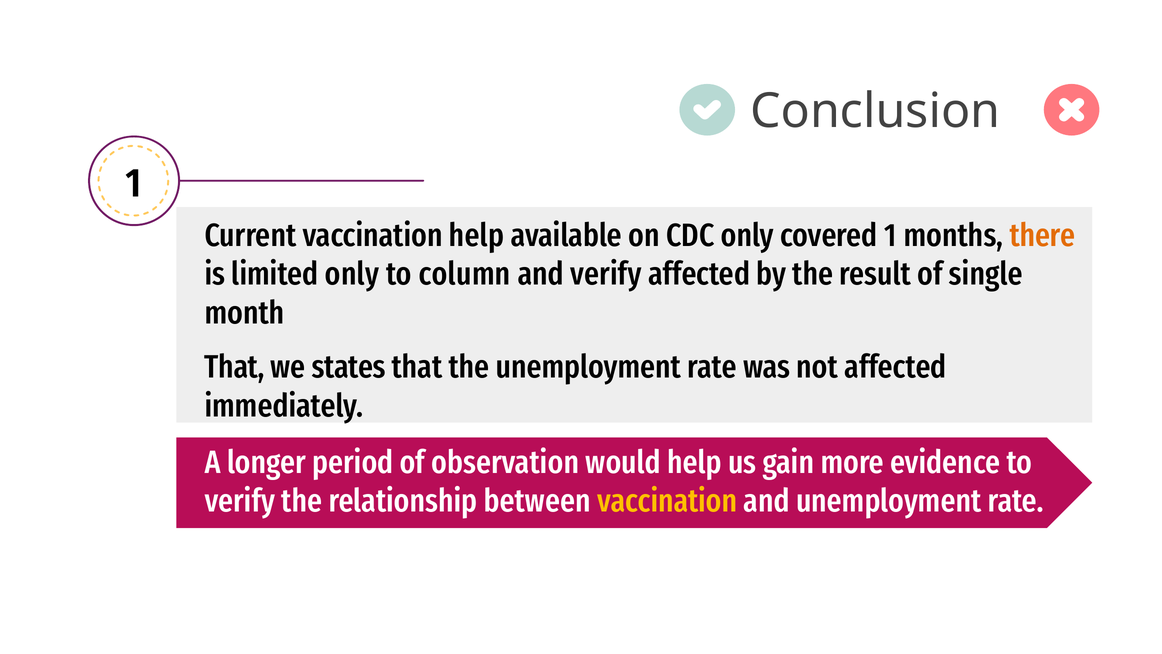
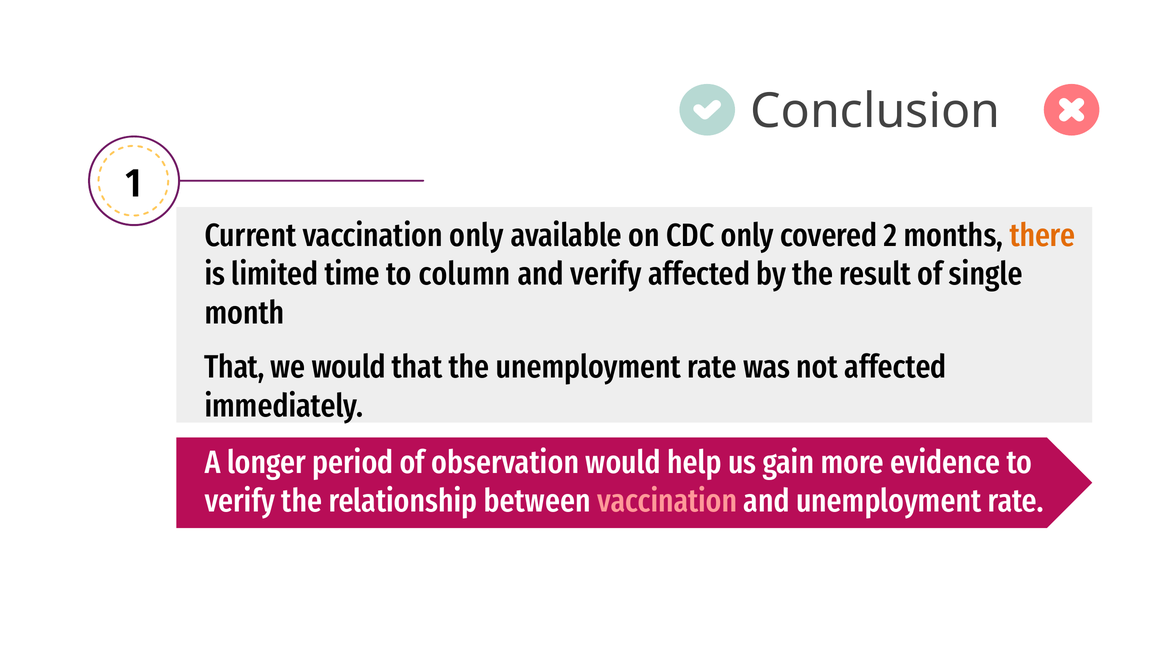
vaccination help: help -> only (477, 235)
covered 1: 1 -> 2 (890, 235)
limited only: only -> time (352, 274)
we states: states -> would (349, 367)
vaccination colour: yellow -> pink (667, 501)
